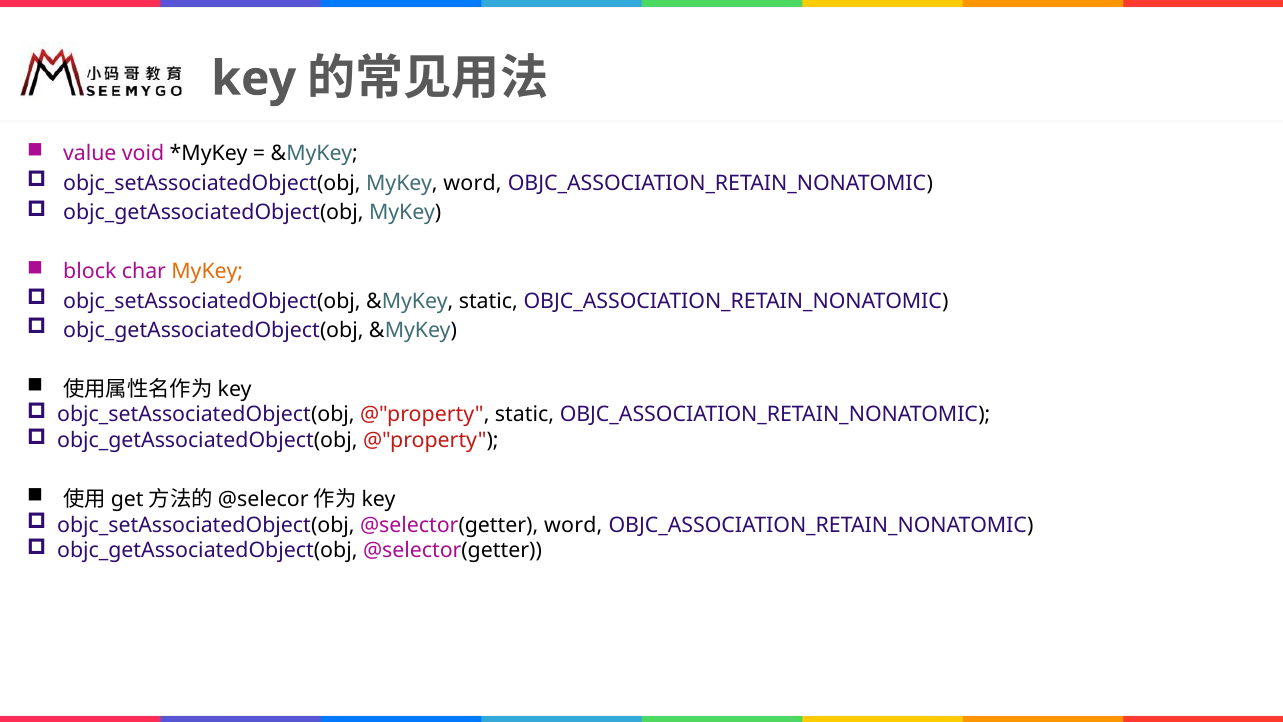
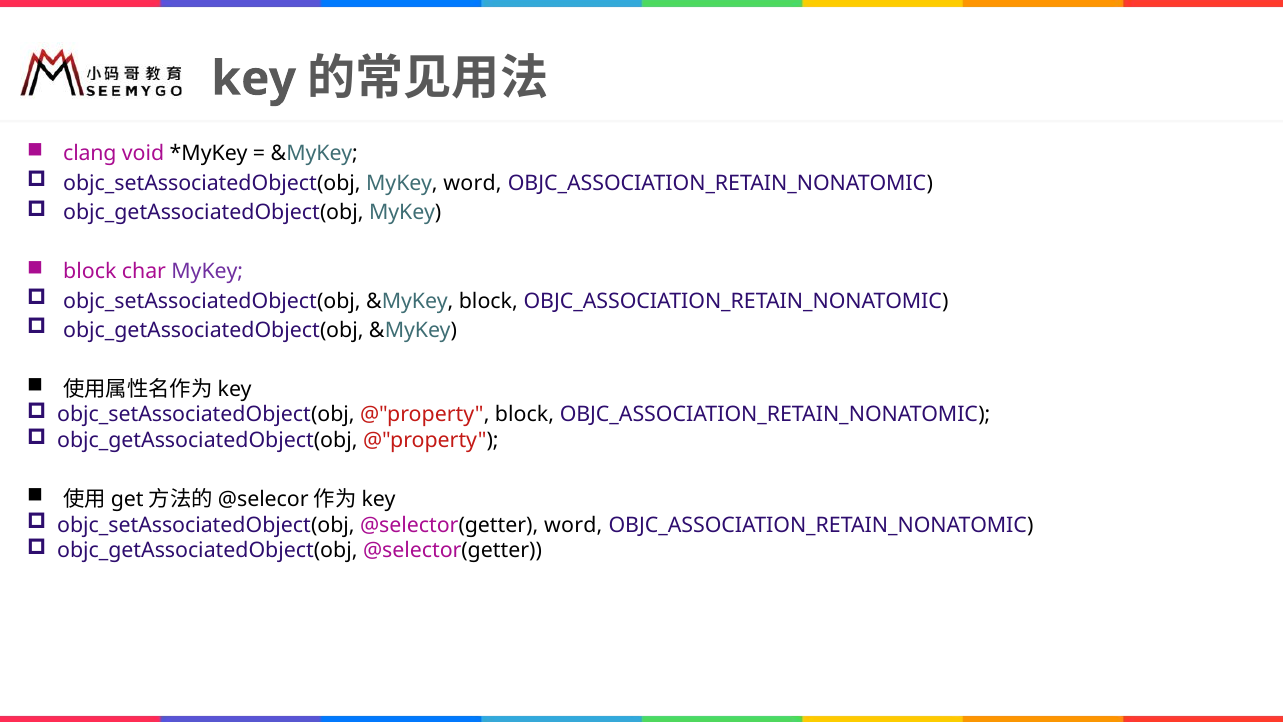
value: value -> clang (90, 154)
MyKey colour: orange -> purple (207, 271)
&MyKey static: static -> block (488, 301)
@"property static: static -> block (524, 415)
